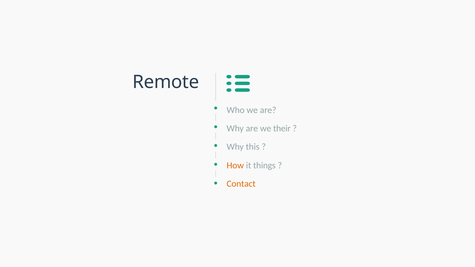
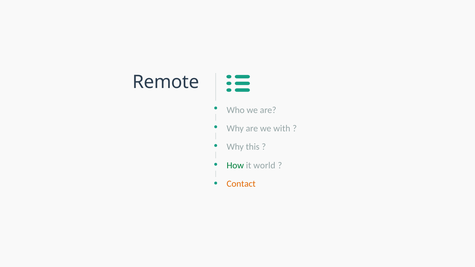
their: their -> with (282, 129)
How colour: orange -> green (235, 166)
things: things -> world (264, 166)
